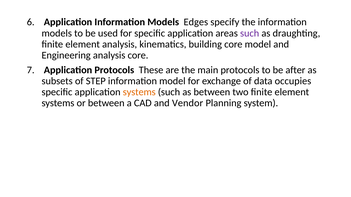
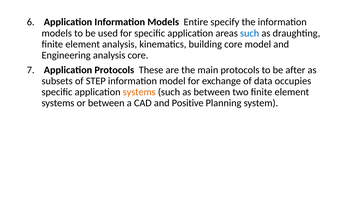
Edges: Edges -> Entire (196, 22)
such colour: purple -> blue (250, 33)
Vendor: Vendor -> Positive (188, 103)
